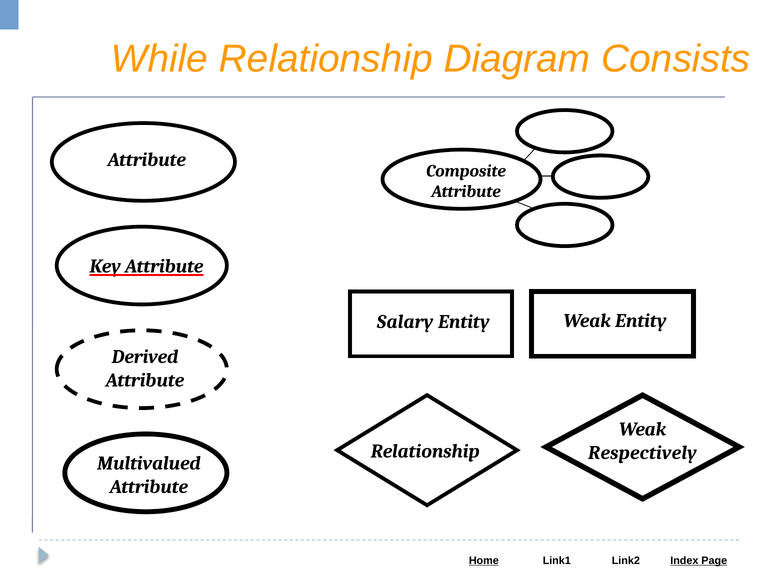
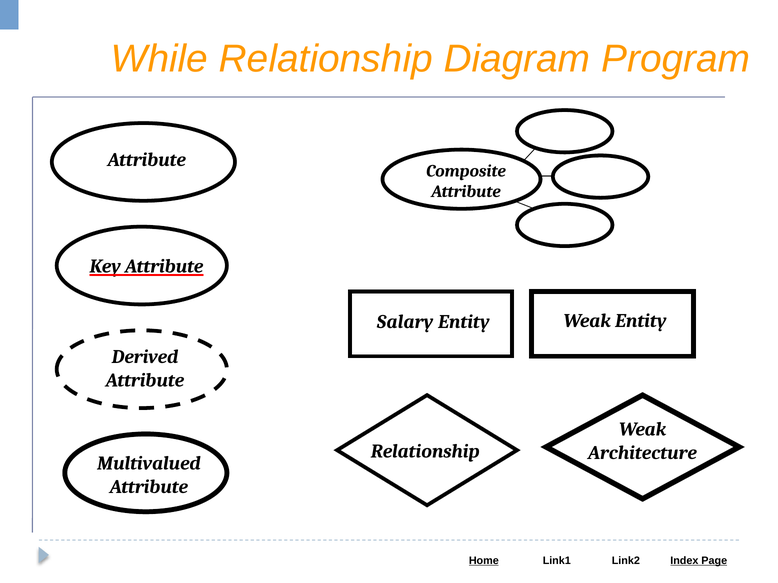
Consists: Consists -> Program (676, 59)
Respectively: Respectively -> Architecture (643, 453)
